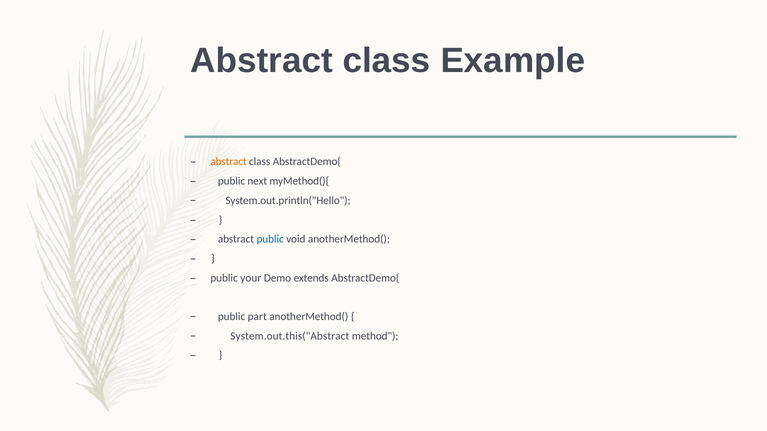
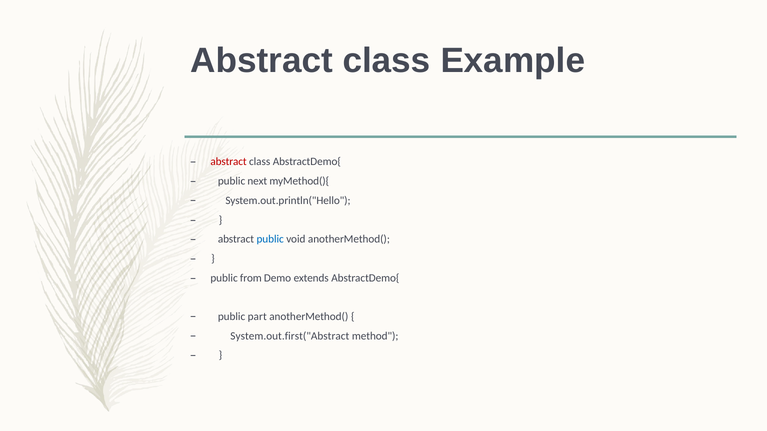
abstract colour: orange -> red (229, 162)
your: your -> from (251, 278)
System.out.this("Abstract: System.out.this("Abstract -> System.out.first("Abstract (290, 336)
